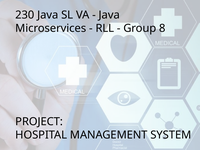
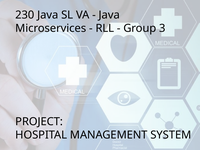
8: 8 -> 3 (162, 28)
